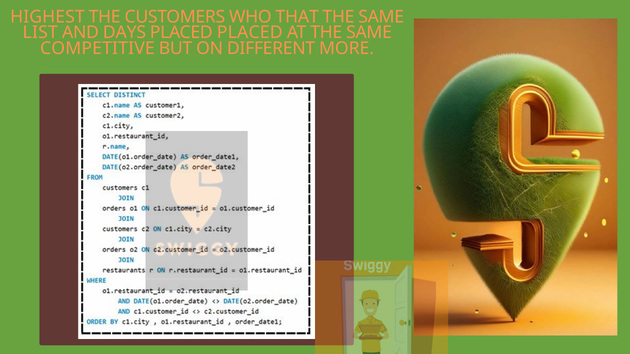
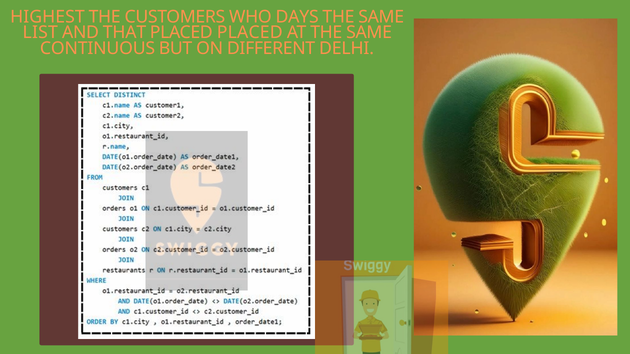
THAT: THAT -> DAYS (297, 17)
DAYS: DAYS -> THAT (125, 33)
COMPETITIVE: COMPETITIVE -> CONTINUOUS (98, 49)
MORE: MORE -> DELHI (347, 49)
